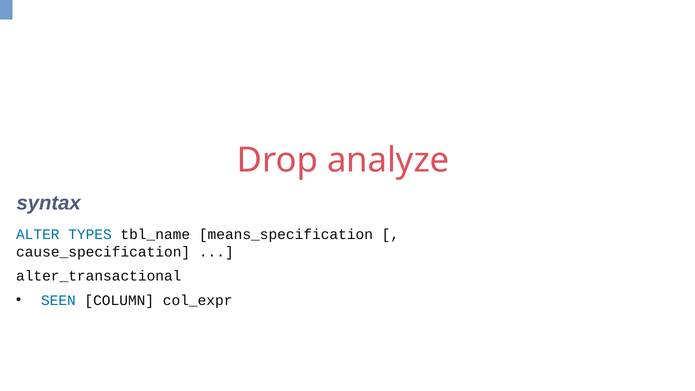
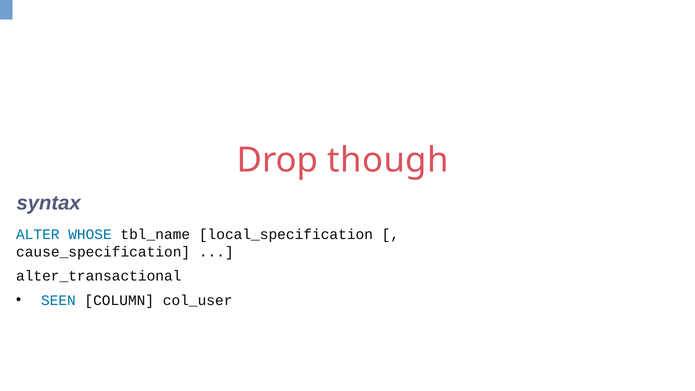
analyze: analyze -> though (388, 160)
TYPES: TYPES -> WHOSE (90, 234)
means_specification: means_specification -> local_specification (286, 234)
col_expr: col_expr -> col_user (198, 300)
